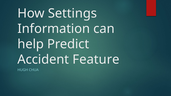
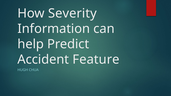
Settings: Settings -> Severity (72, 13)
